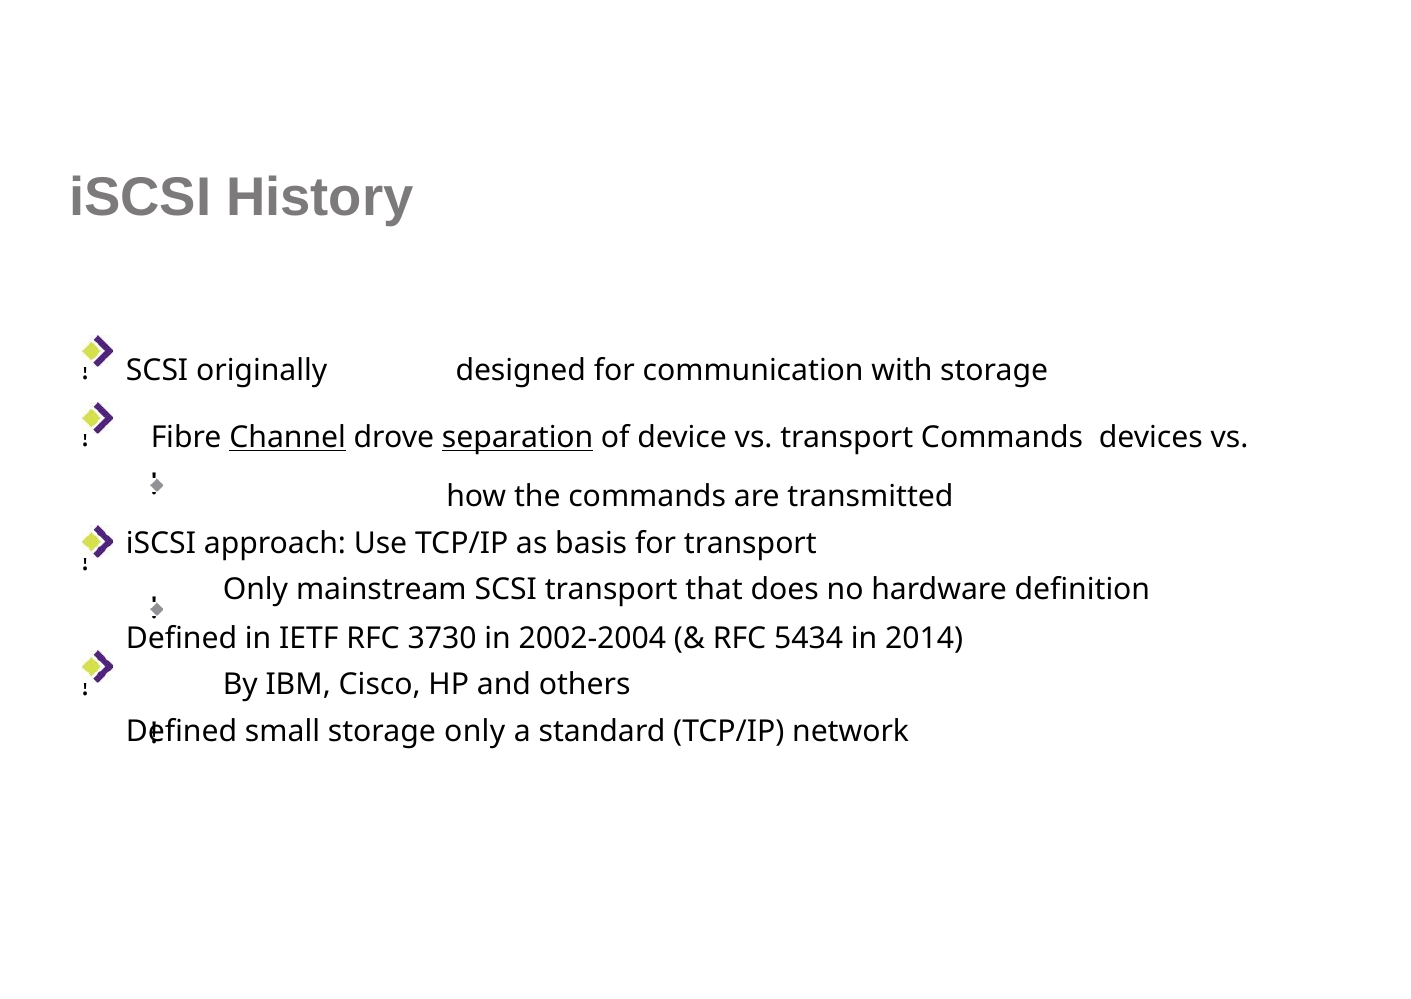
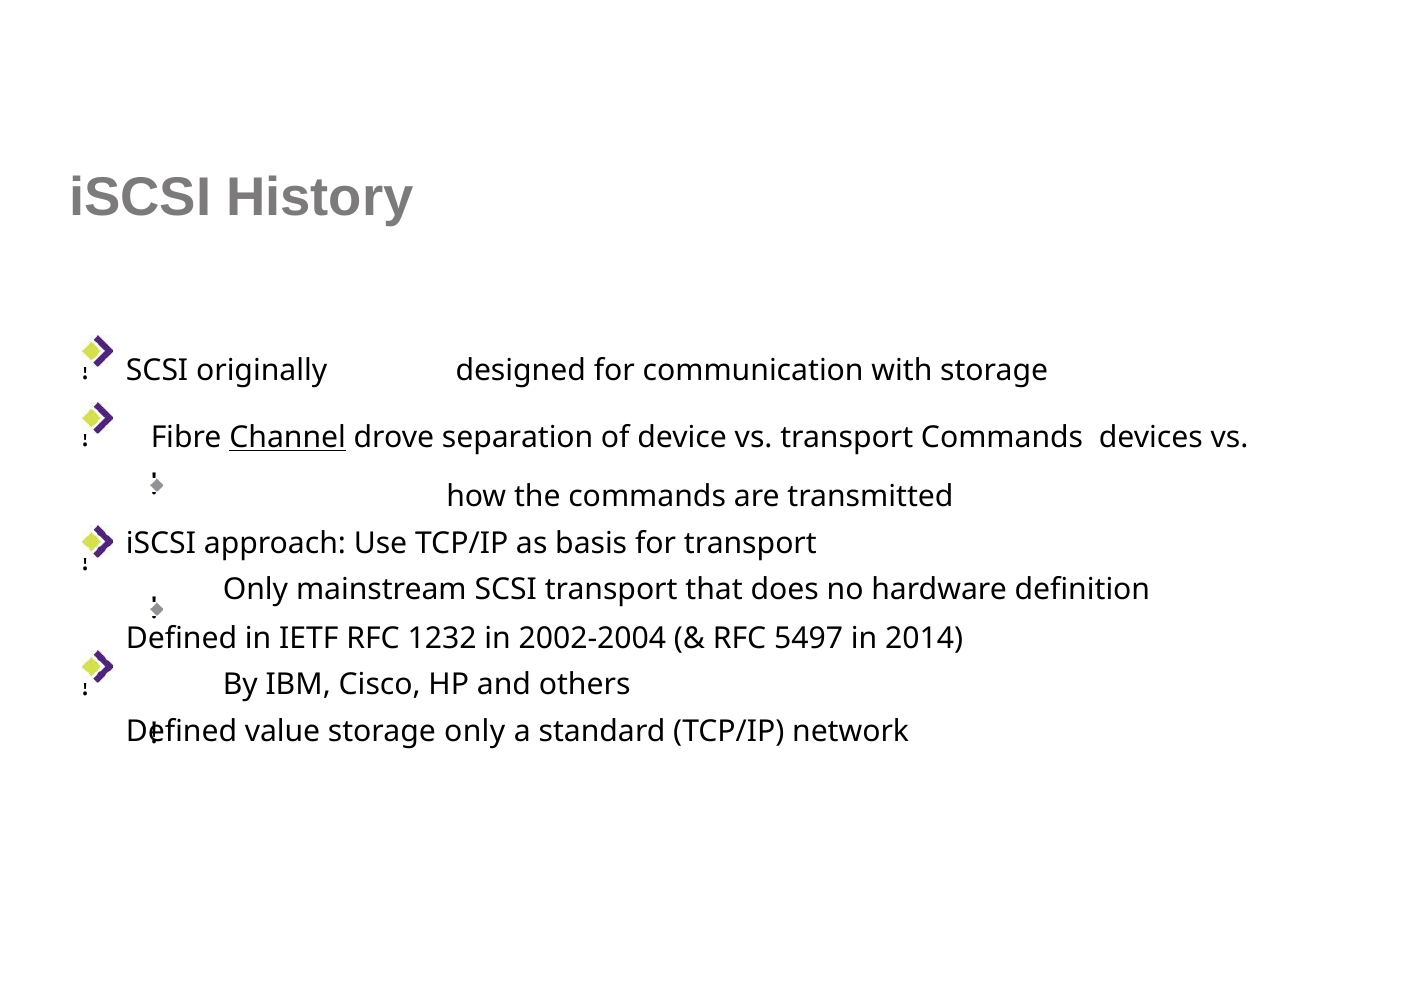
separation underline: present -> none (518, 437)
3730: 3730 -> 1232 (442, 638)
5434: 5434 -> 5497 (809, 638)
small: small -> value (283, 732)
